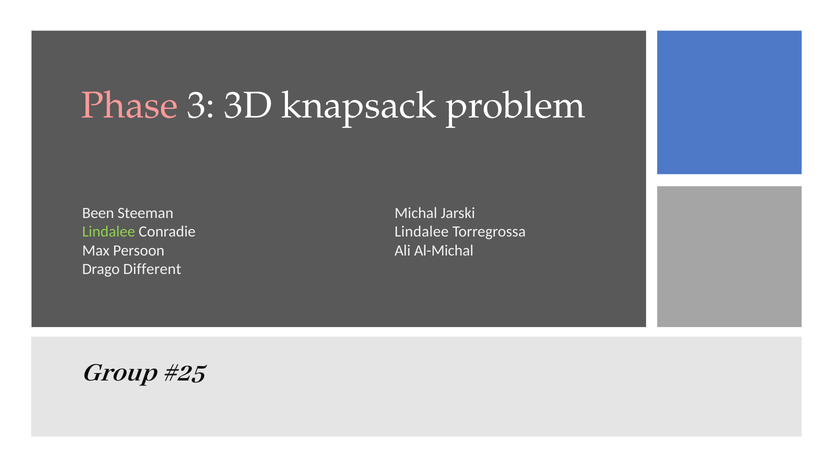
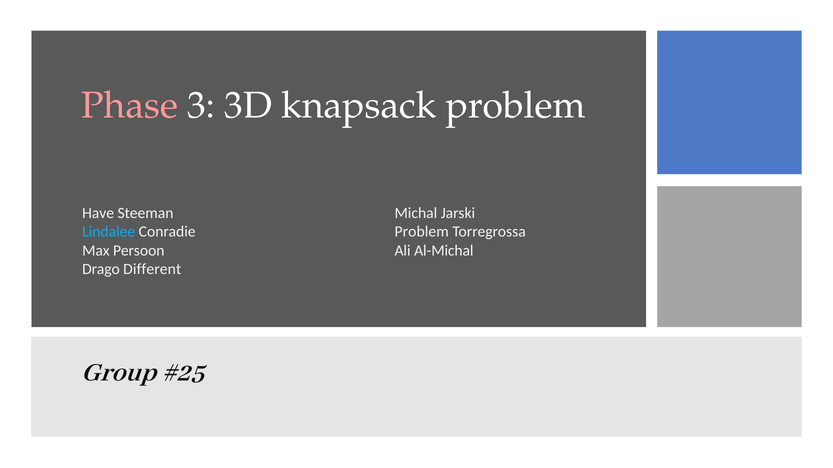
Been: Been -> Have (98, 213)
Lindalee colour: light green -> light blue (109, 232)
Conradie Lindalee: Lindalee -> Problem (422, 232)
